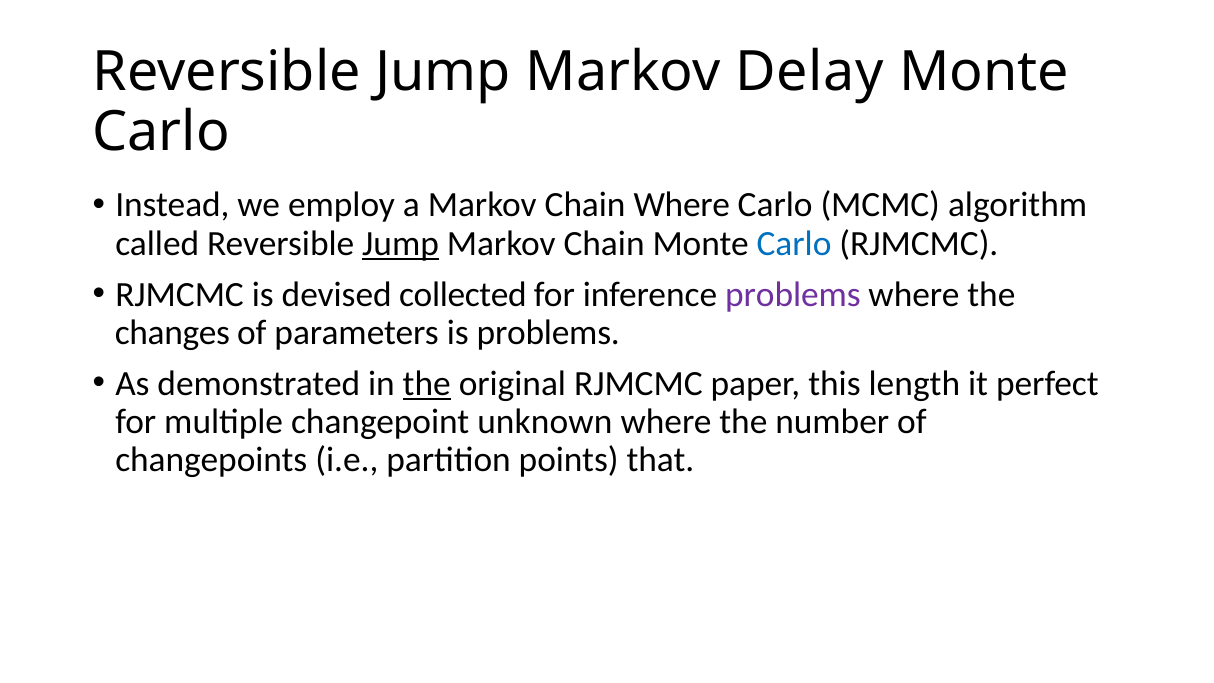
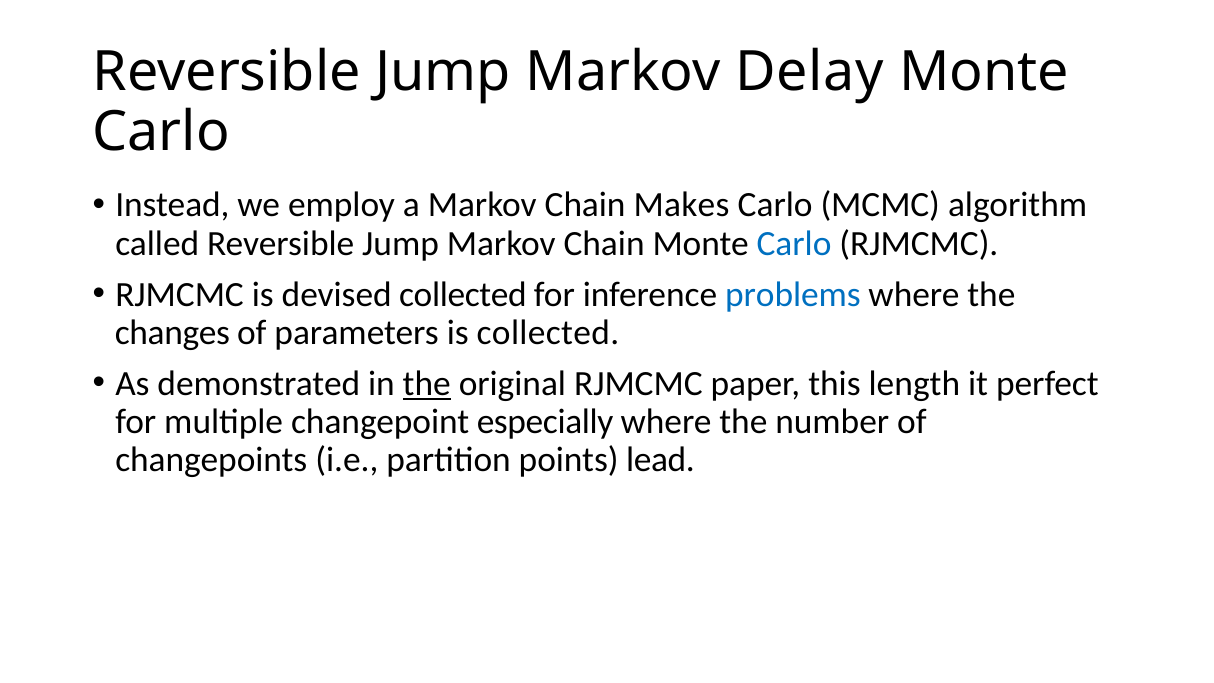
Chain Where: Where -> Makes (681, 205)
Jump underline: present -> none (401, 244)
problems colour: purple -> blue (793, 294)
is problems: problems -> collected (548, 333)
unknown: unknown -> especially (545, 422)
that: that -> lead (661, 460)
